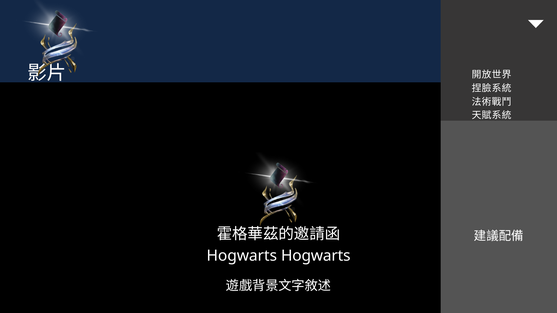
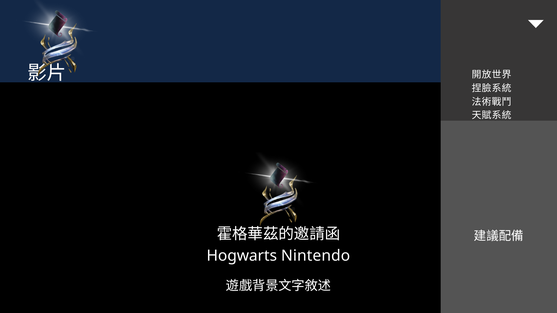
Hogwarts Hogwarts: Hogwarts -> Nintendo (316, 256)
